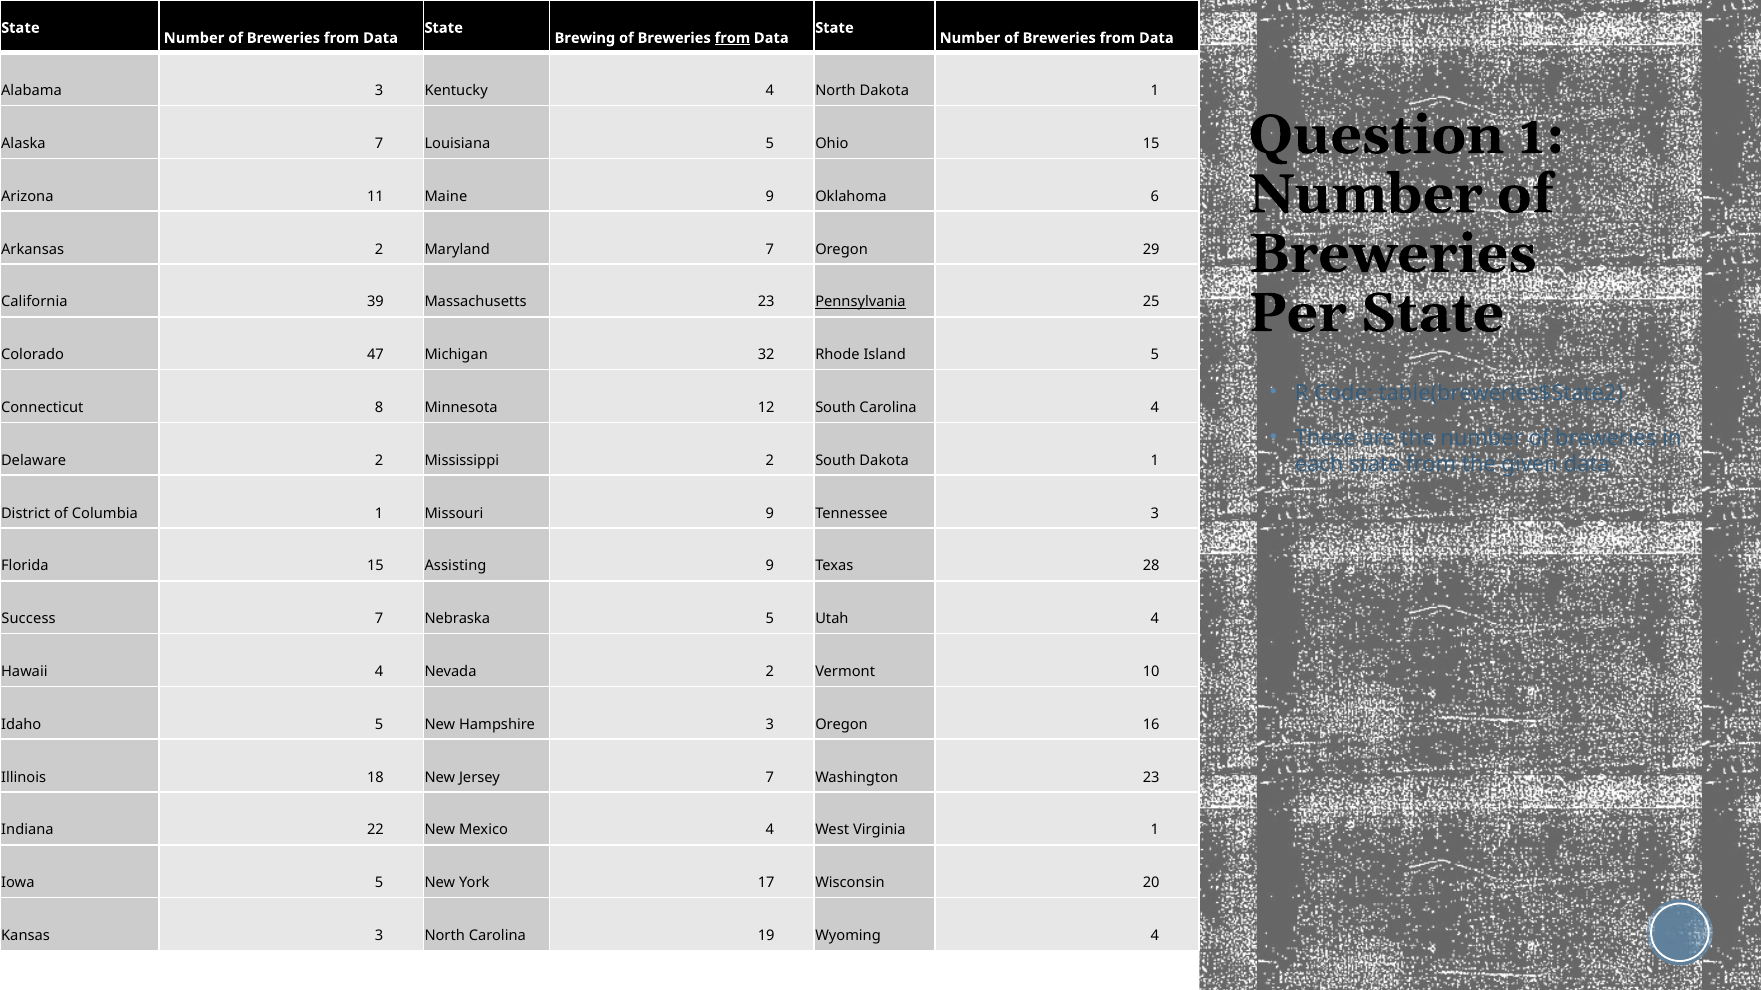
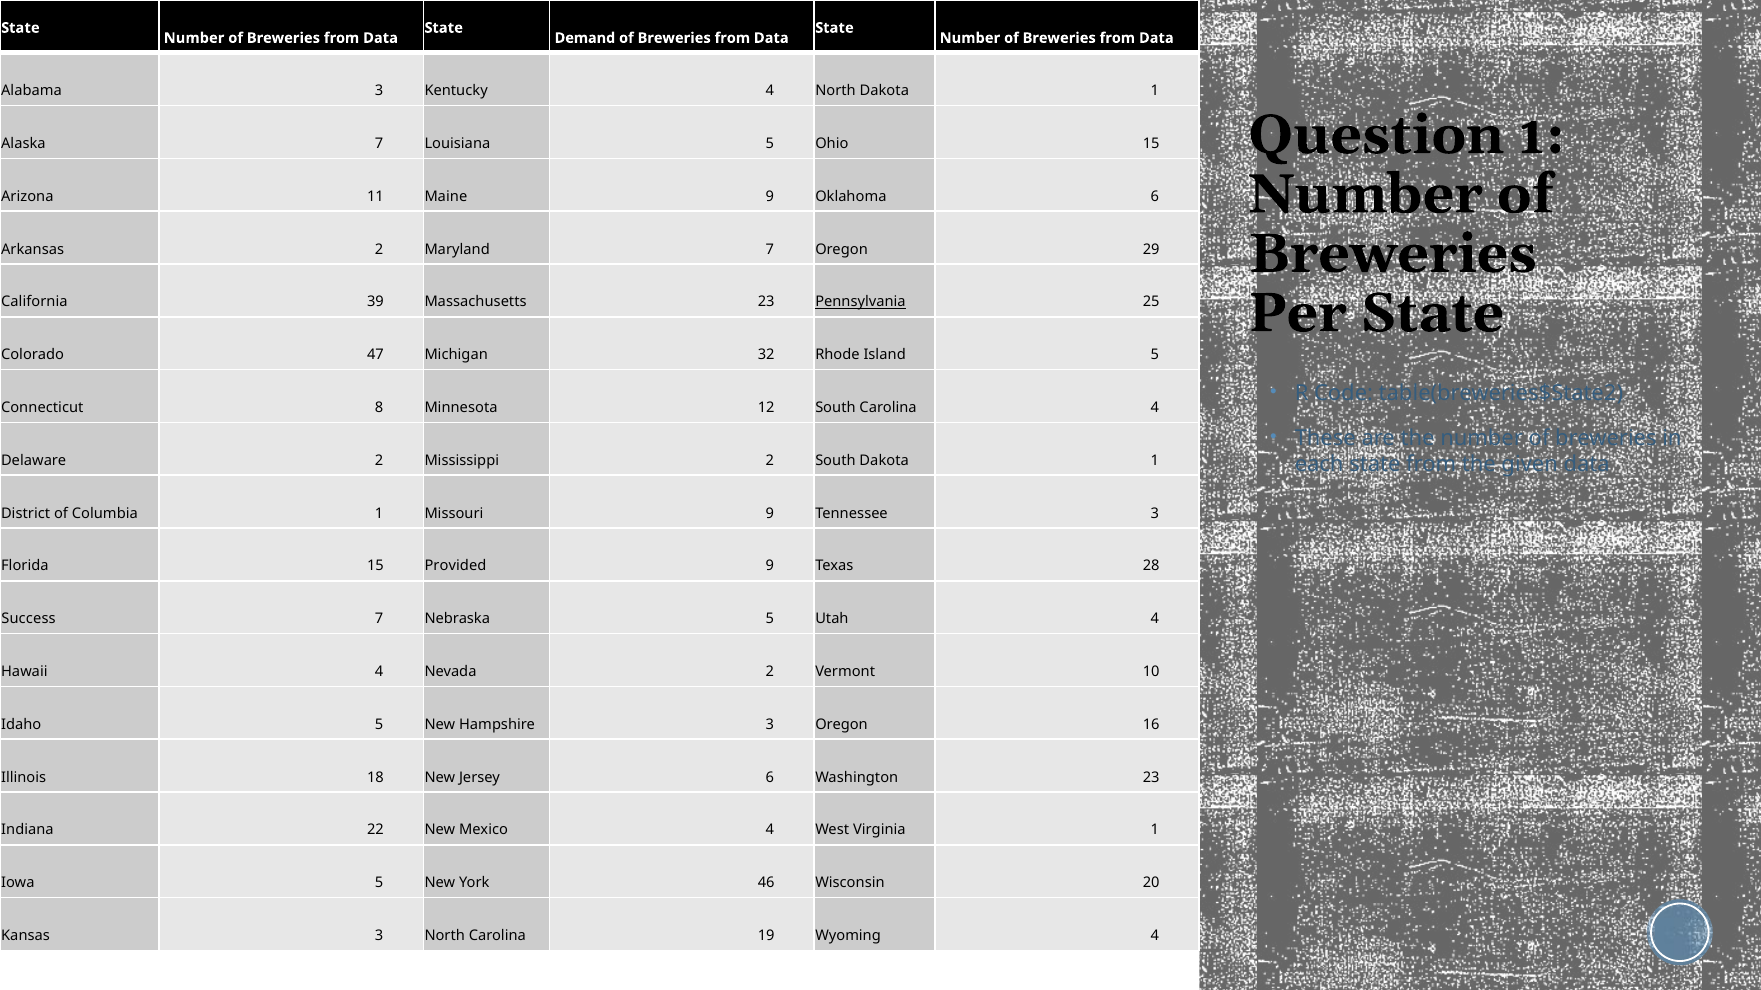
Brewing: Brewing -> Demand (585, 38)
from underline: present -> none (732, 38)
Assisting: Assisting -> Provided (455, 566)
Jersey 7: 7 -> 6 (770, 778)
17: 17 -> 46 (766, 883)
